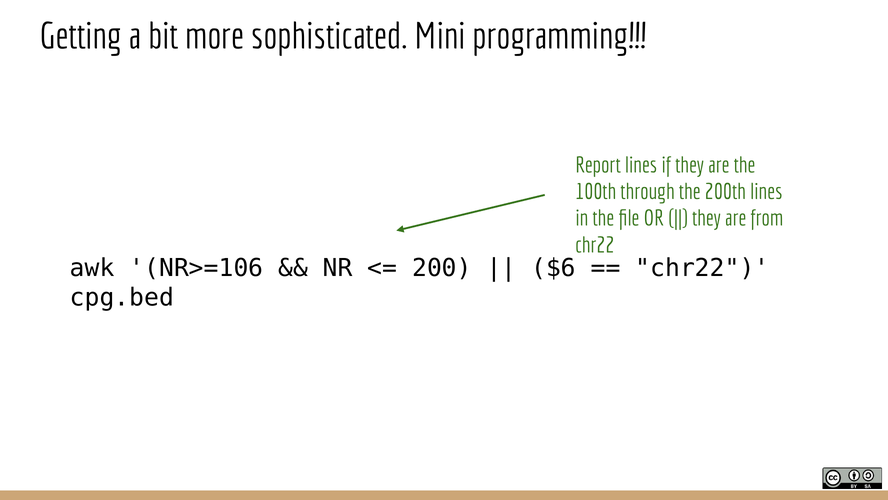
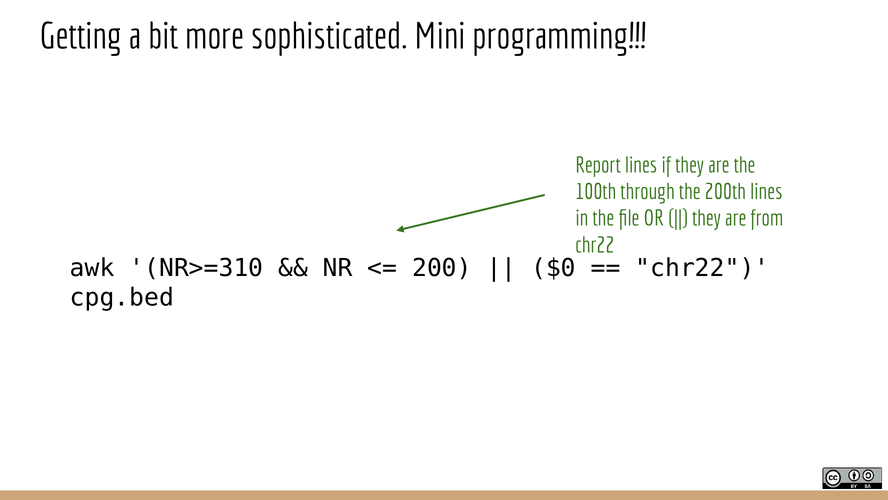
NR>=106: NR>=106 -> NR>=310 (196, 268)
$6: $6 -> $0 (554, 268)
